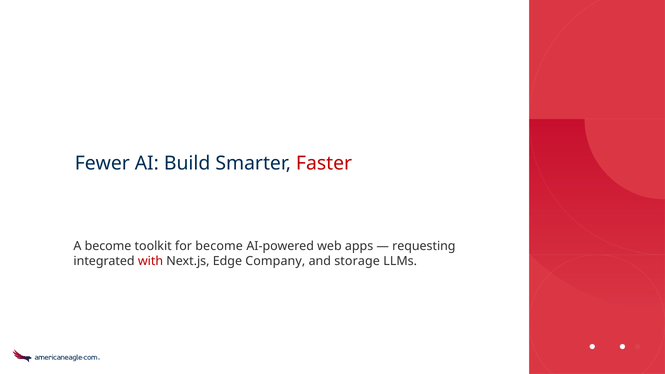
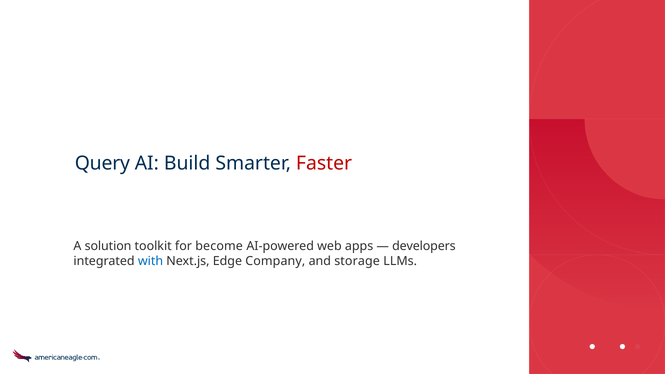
Fewer: Fewer -> Query (102, 164)
A become: become -> solution (108, 246)
requesting: requesting -> developers (424, 246)
with colour: red -> blue (151, 261)
